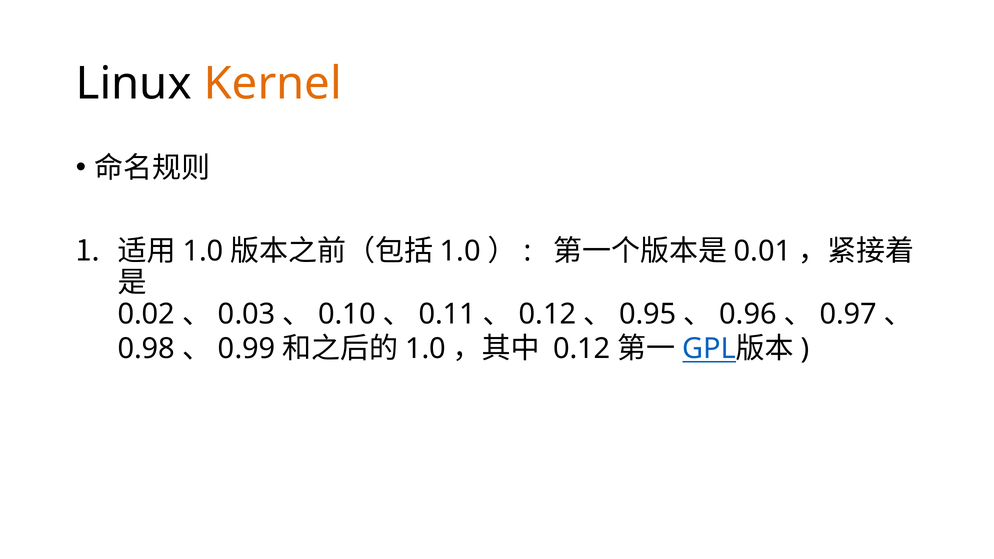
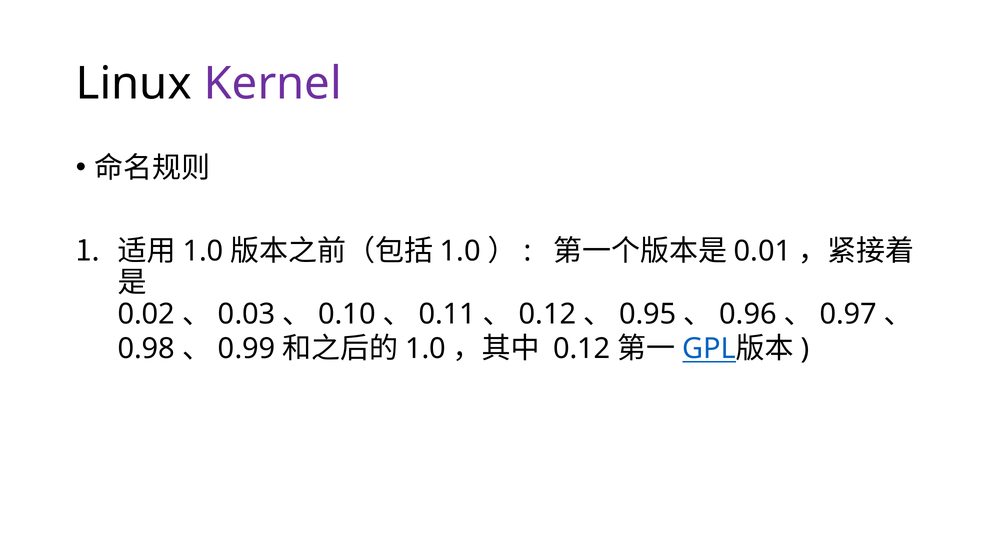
Kernel colour: orange -> purple (273, 83)
